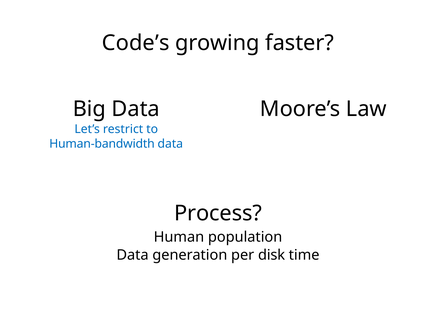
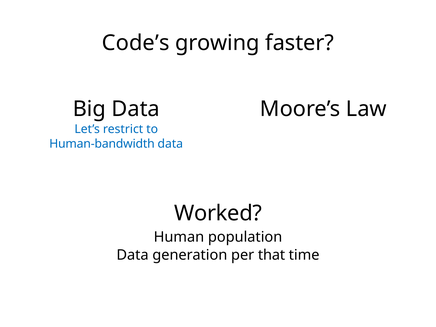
Process: Process -> Worked (218, 213)
disk: disk -> that (272, 255)
